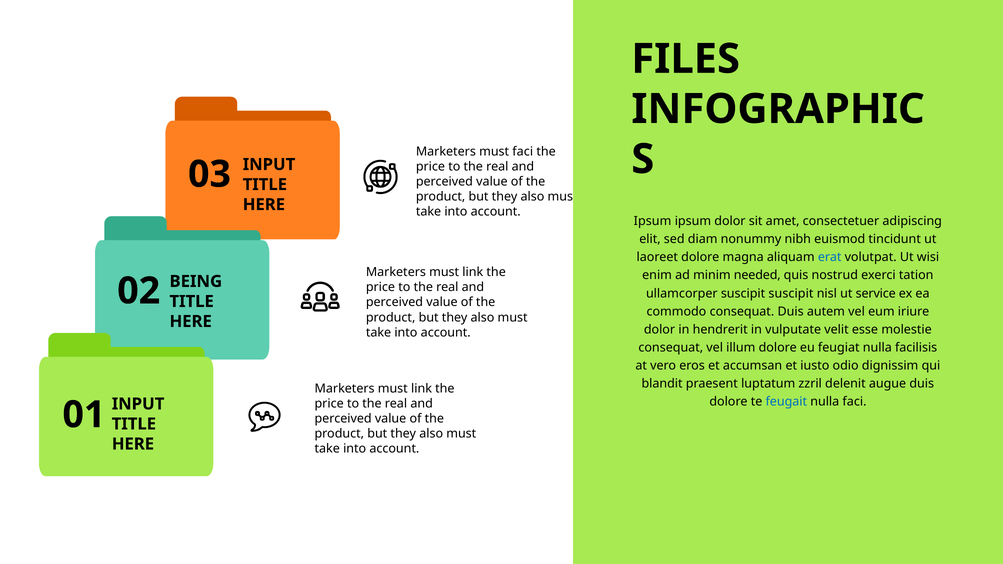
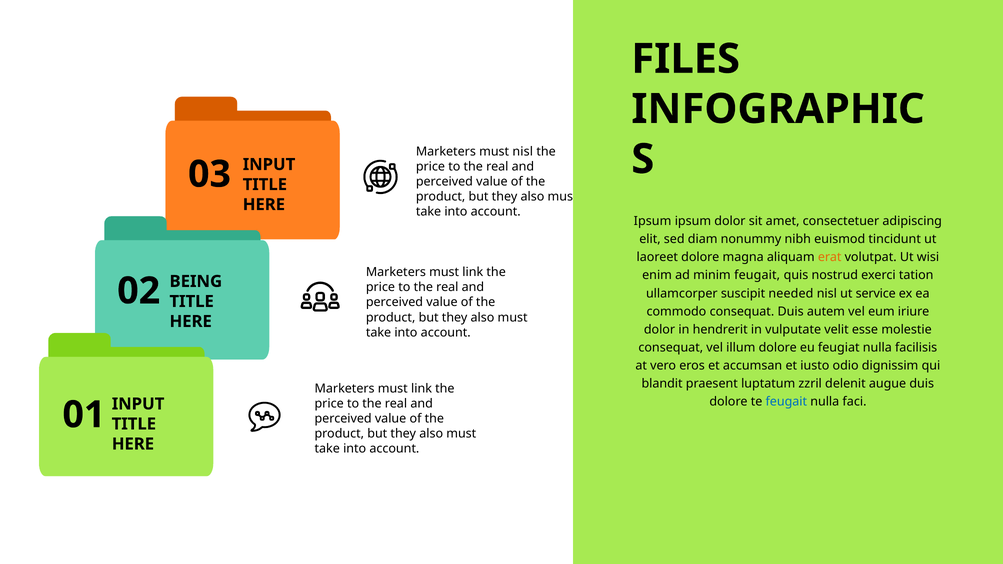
must faci: faci -> nisl (523, 152)
erat colour: blue -> orange (830, 257)
minim needed: needed -> feugait (757, 275)
suscipit suscipit: suscipit -> needed (791, 293)
